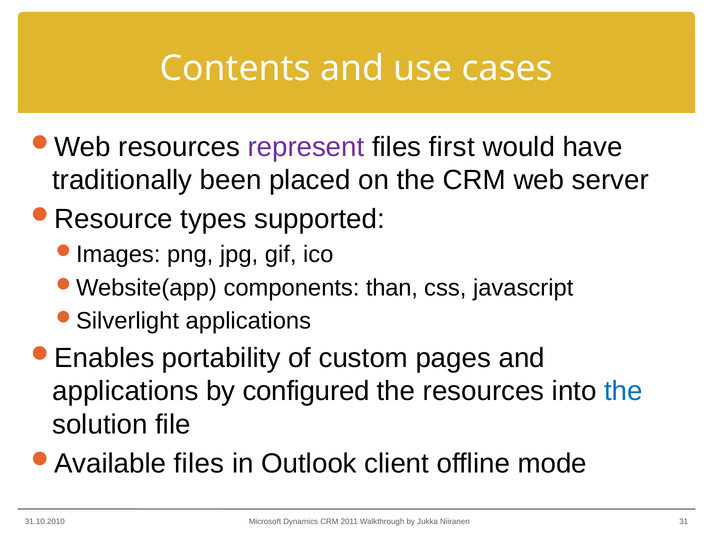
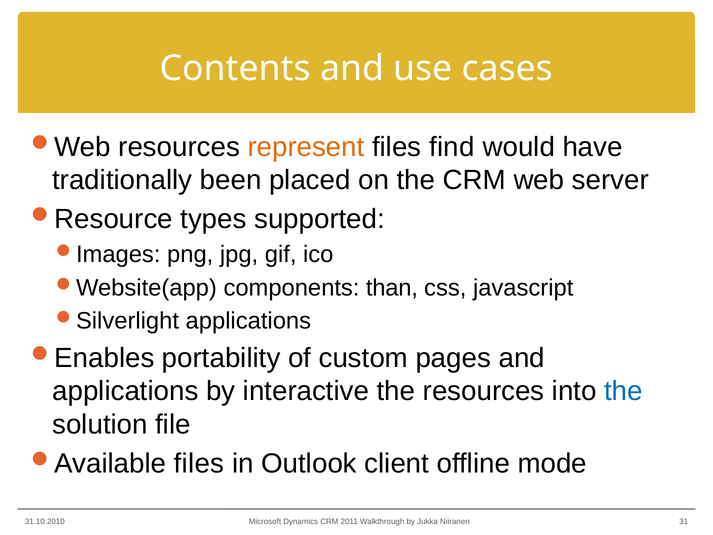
represent colour: purple -> orange (306, 147)
first: first -> find (452, 147)
configured: configured -> interactive (306, 391)
